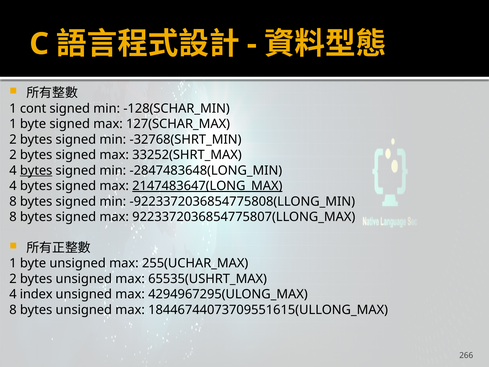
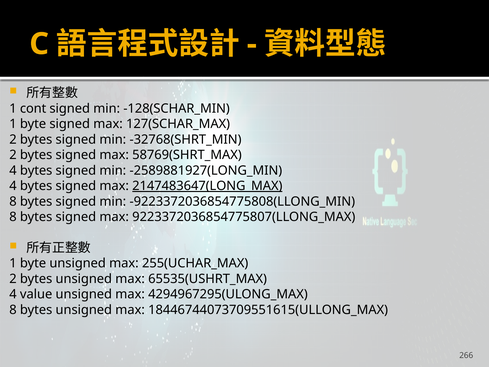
33252(SHRT_MAX: 33252(SHRT_MAX -> 58769(SHRT_MAX (187, 155)
bytes underline: present -> none (36, 170)
-2847483648(LONG_MIN: -2847483648(LONG_MIN -> -2589881927(LONG_MIN (206, 170)
index: index -> value (36, 294)
